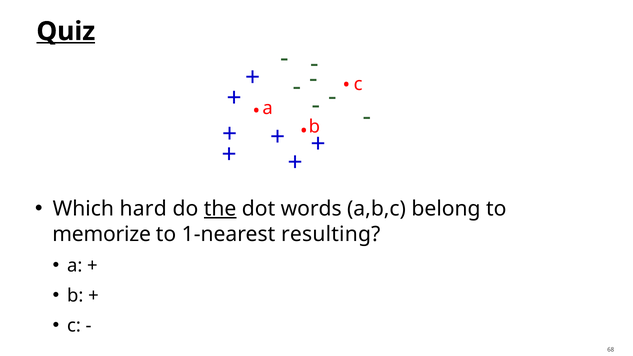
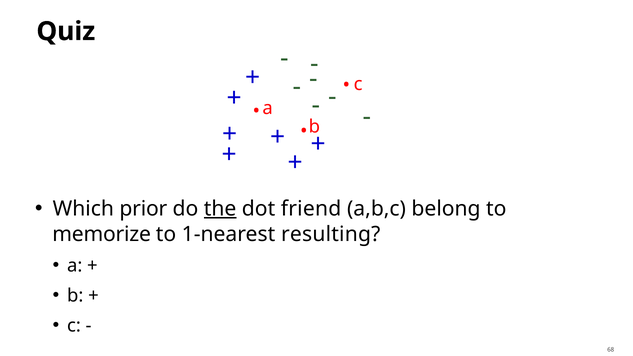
Quiz underline: present -> none (66, 31)
hard: hard -> prior (143, 209)
words: words -> friend (311, 209)
